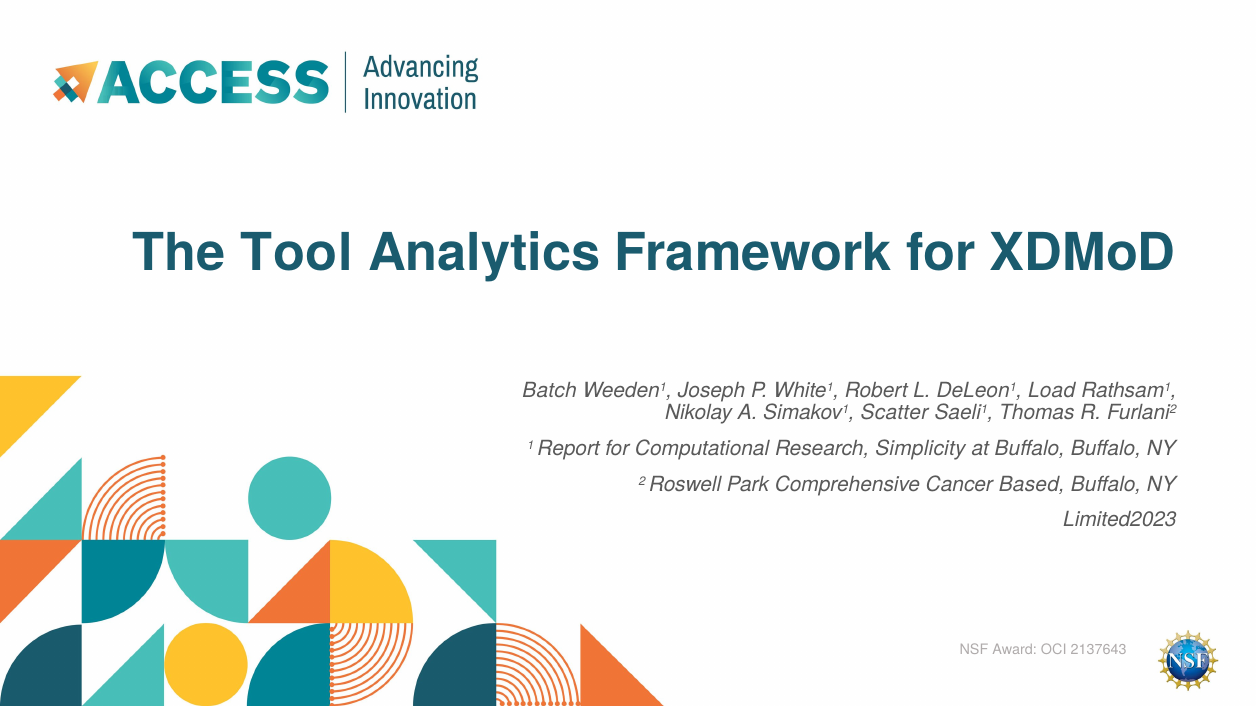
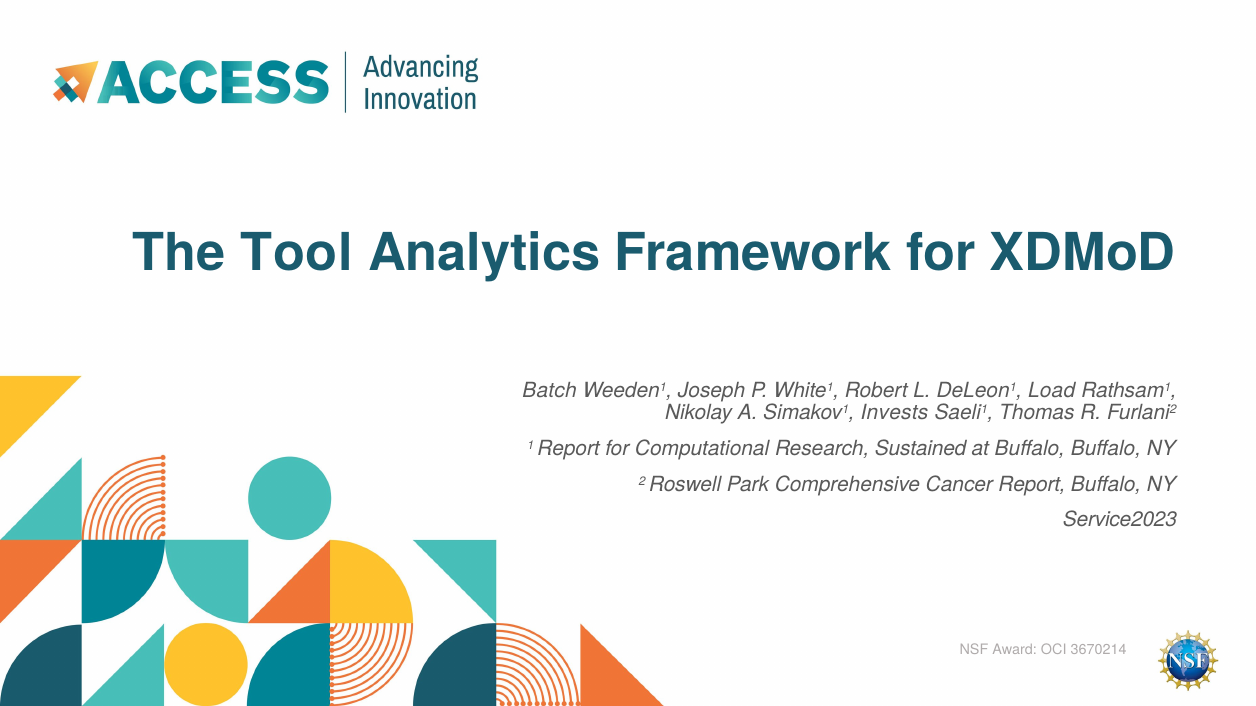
Scatter: Scatter -> Invests (894, 413)
Simplicity: Simplicity -> Sustained (921, 449)
Cancer Based: Based -> Report (1032, 485)
Limited2023: Limited2023 -> Service2023 (1120, 520)
2137643: 2137643 -> 3670214 (1099, 650)
